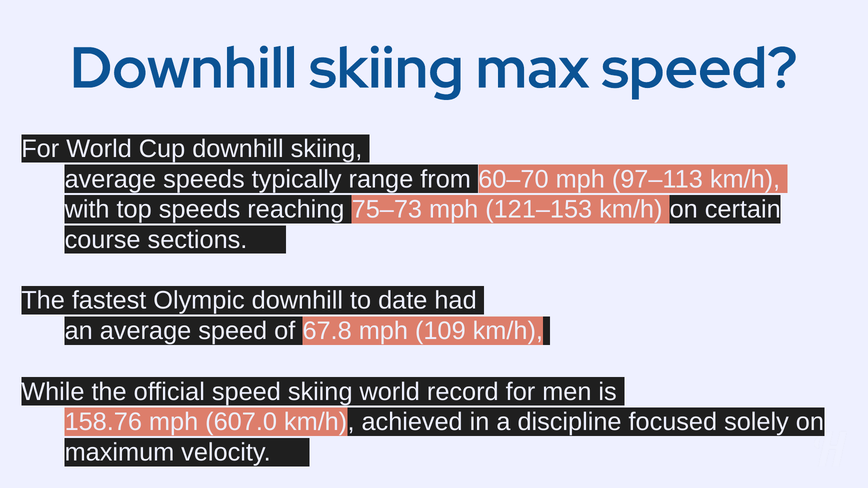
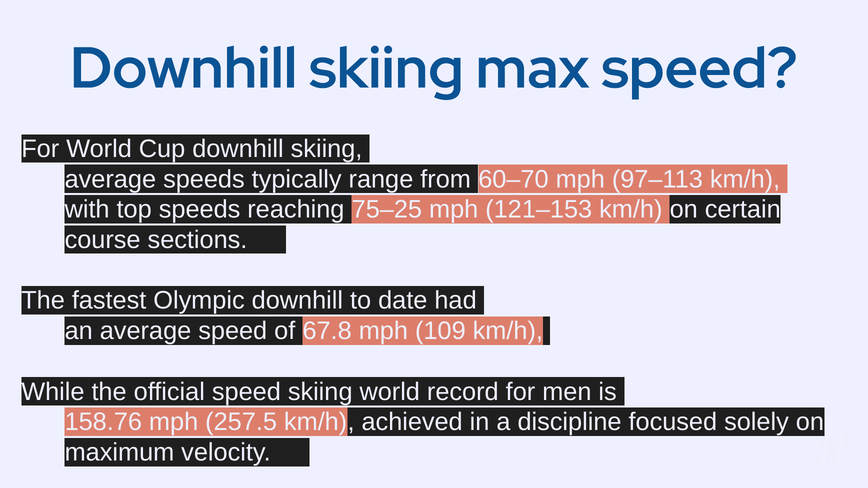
75–73: 75–73 -> 75–25 (387, 210)
607.0: 607.0 -> 257.5 (241, 422)
